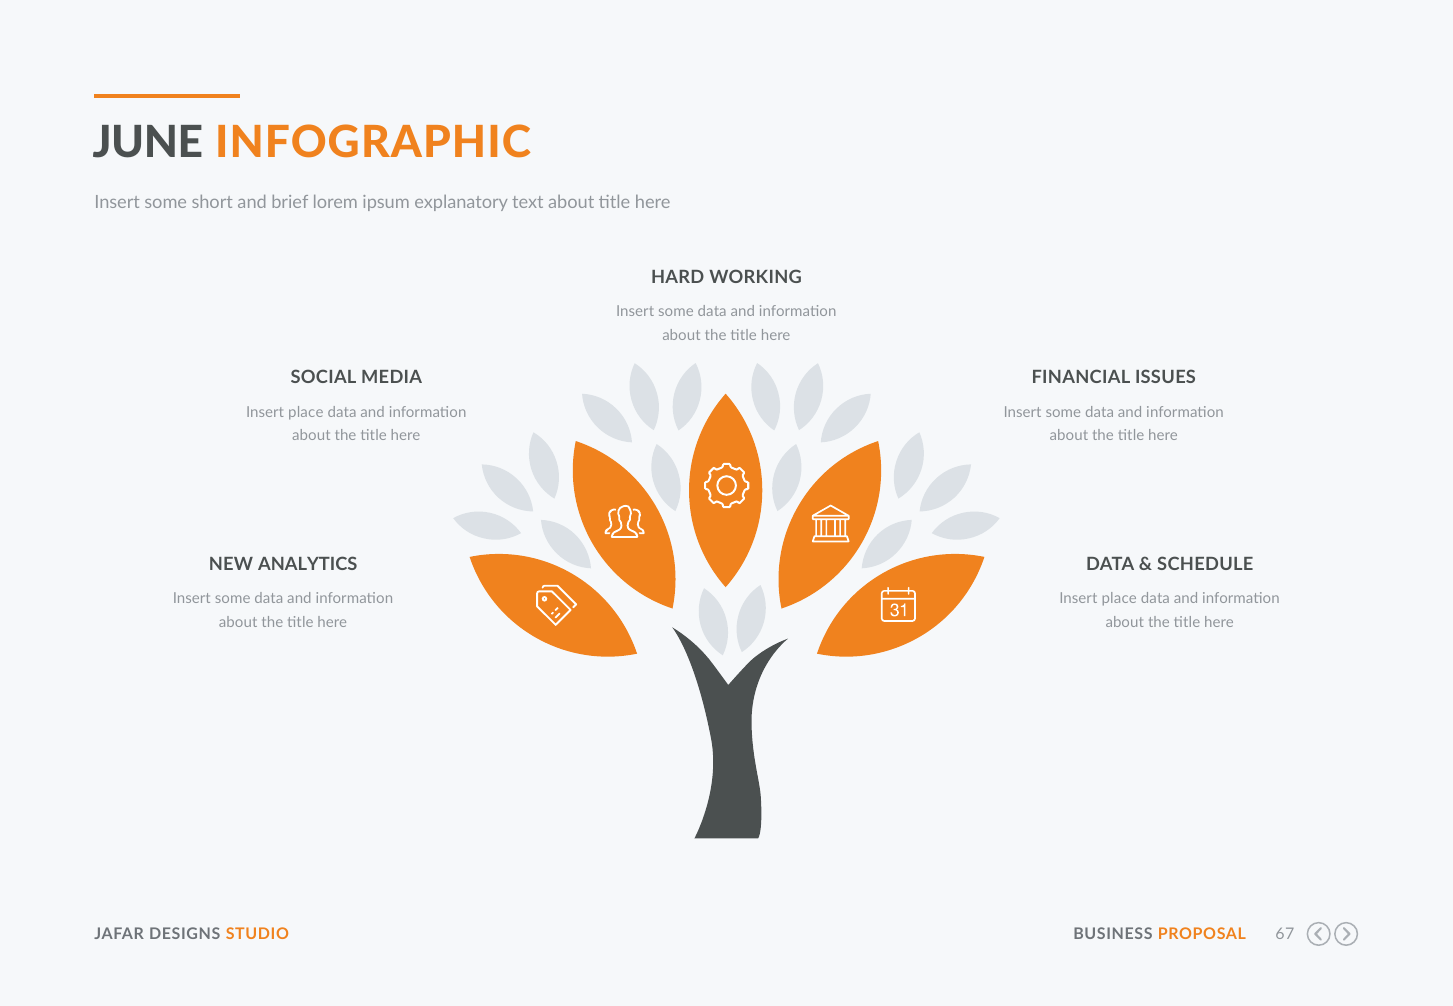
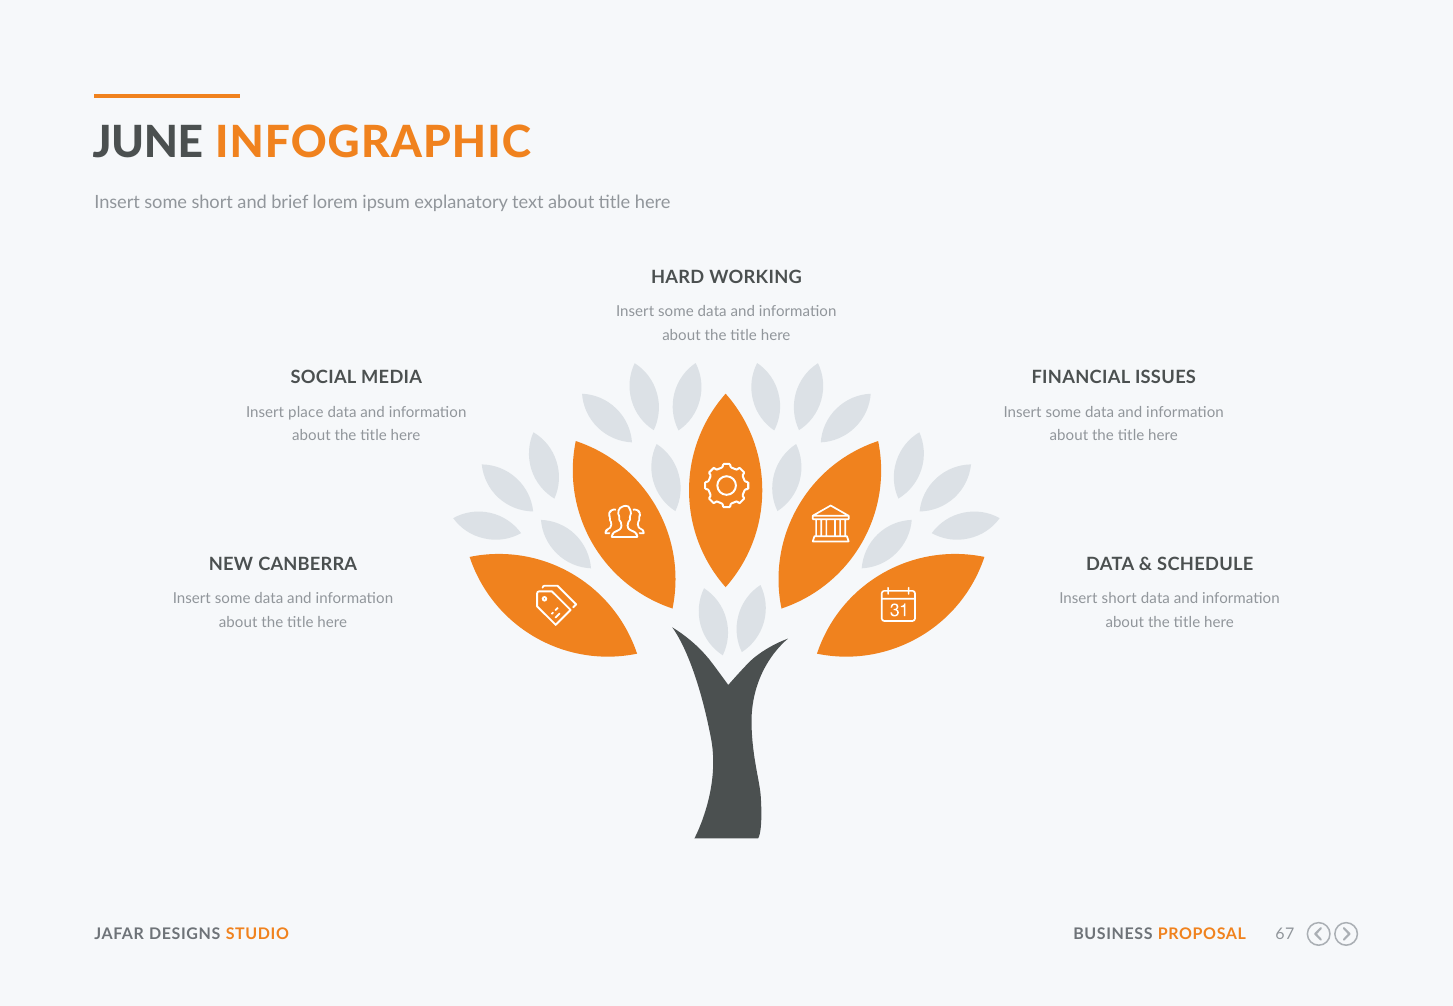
ANALYTICS: ANALYTICS -> CANBERRA (308, 564)
place: place -> short (1119, 599)
